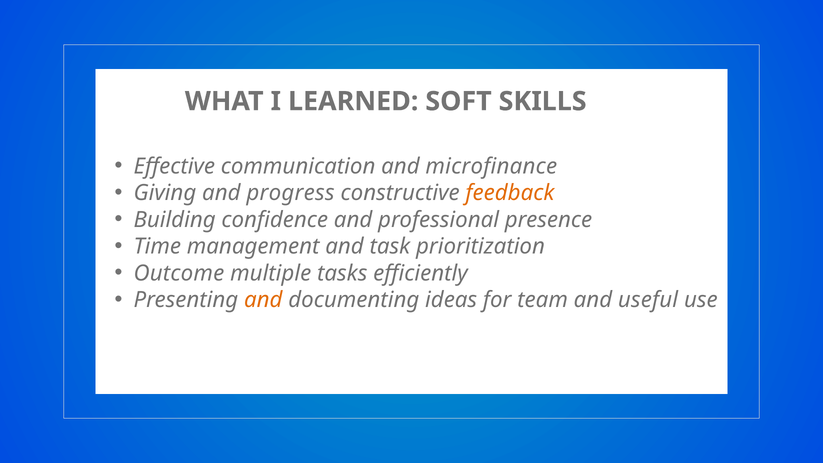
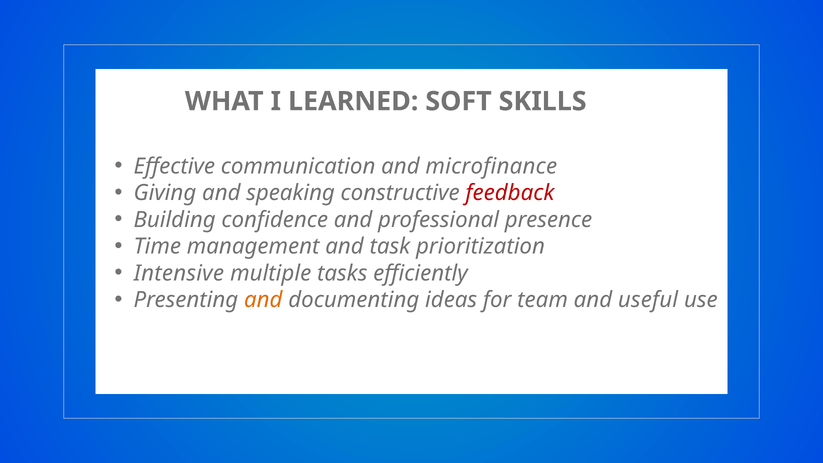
progress: progress -> speaking (291, 193)
feedback colour: orange -> red (510, 193)
Outcome: Outcome -> Intensive (179, 273)
